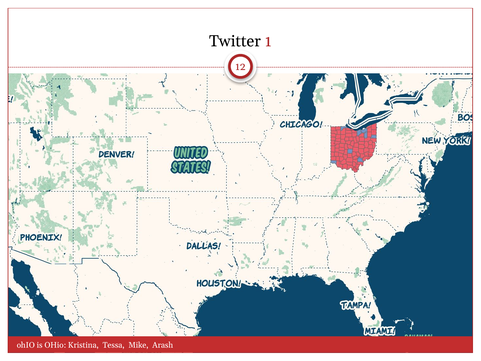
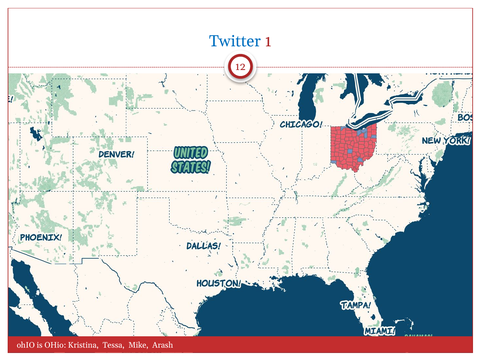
Twitter colour: black -> blue (235, 41)
